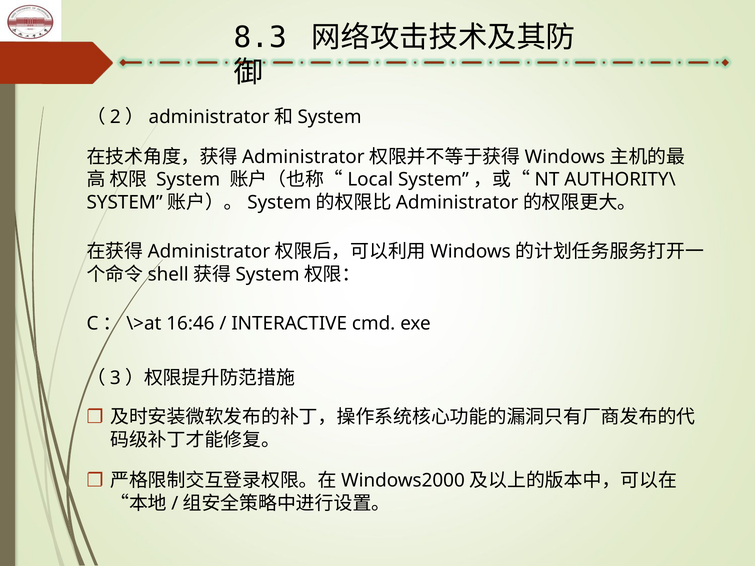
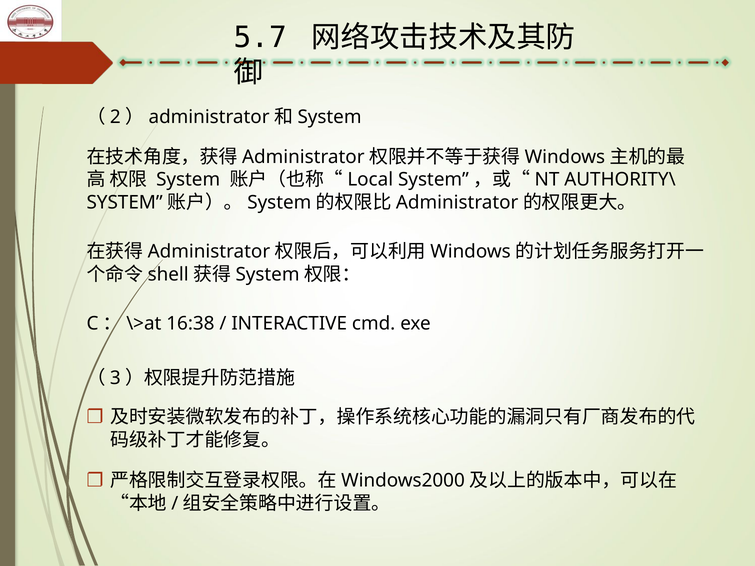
8.3: 8.3 -> 5.7 (260, 37)
16:46: 16:46 -> 16:38 (190, 323)
